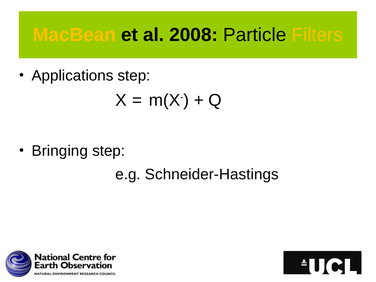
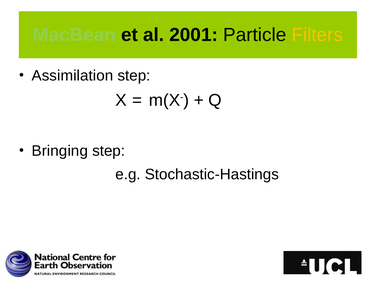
MacBean colour: yellow -> light green (74, 35)
2008: 2008 -> 2001 (194, 35)
Applications: Applications -> Assimilation (72, 76)
Schneider-Hastings: Schneider-Hastings -> Stochastic-Hastings (212, 174)
